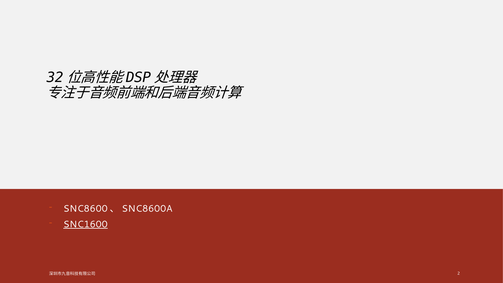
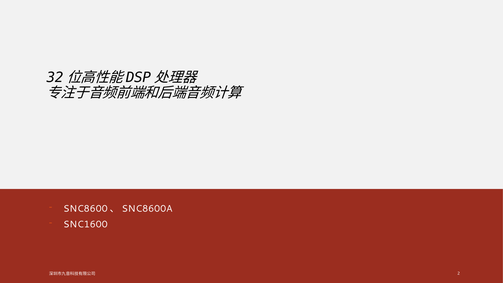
SNC1600 underline: present -> none (85, 224)
